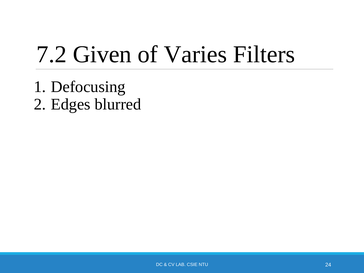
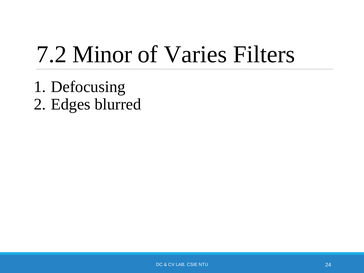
Given: Given -> Minor (102, 54)
